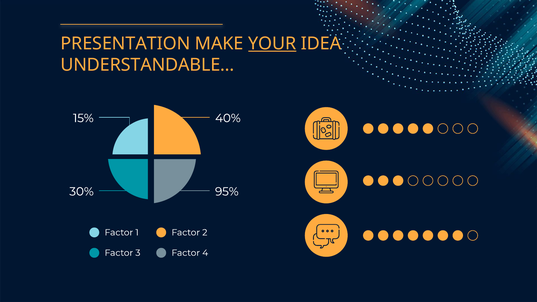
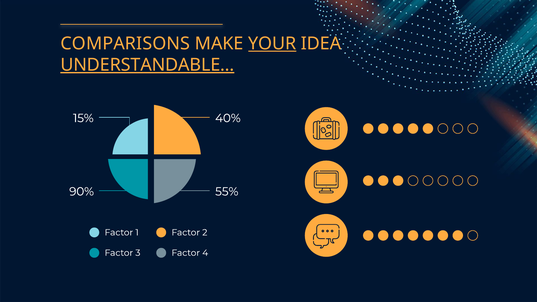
PRESENTATION: PRESENTATION -> COMPARISONS (125, 43)
UNDERSTANDABLE underline: none -> present (147, 65)
30%: 30% -> 90% (82, 192)
95%: 95% -> 55% (227, 192)
